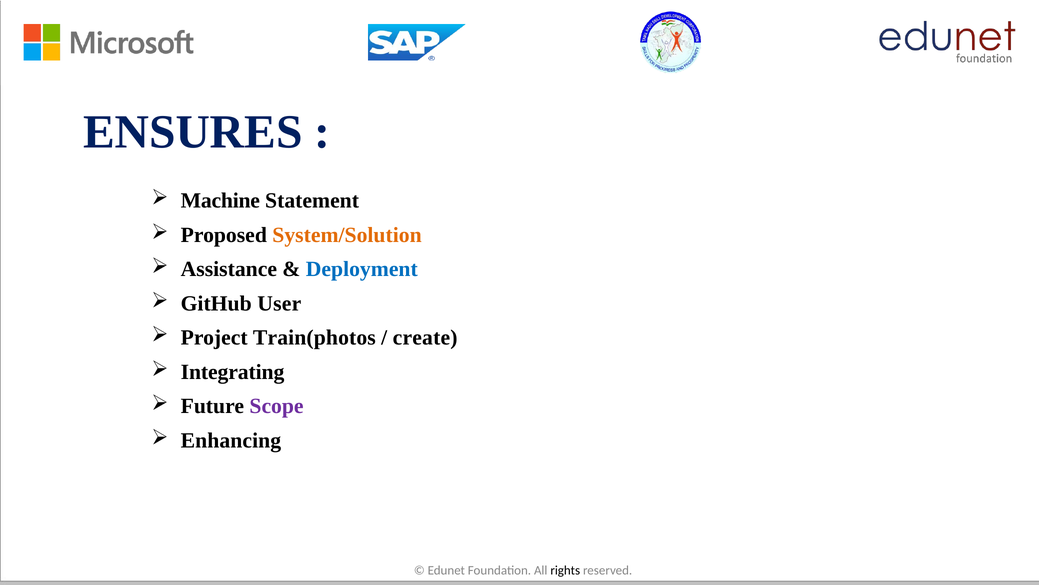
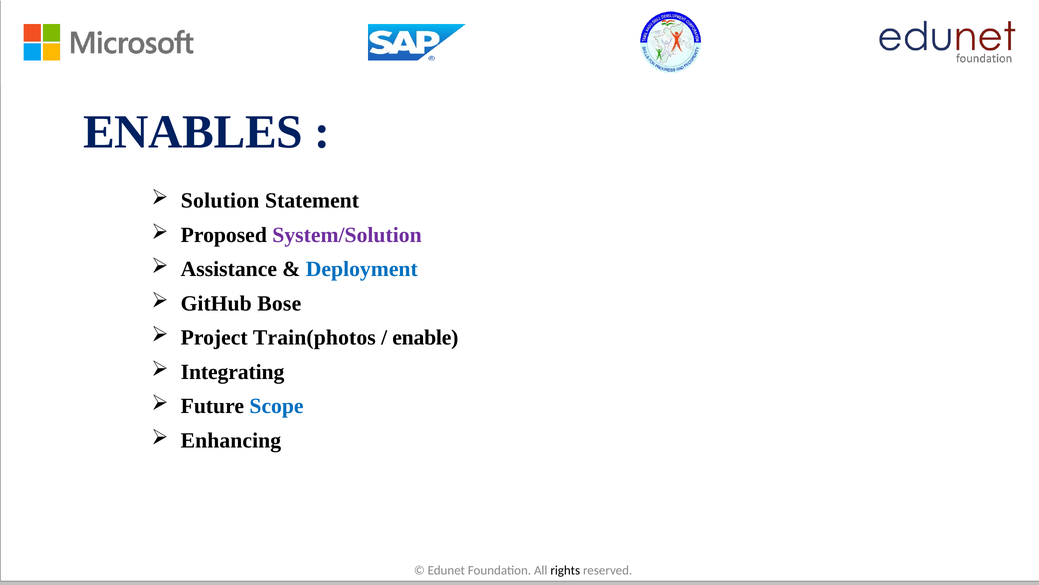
ENSURES: ENSURES -> ENABLES (193, 132)
Machine: Machine -> Solution (220, 201)
System/Solution colour: orange -> purple (347, 235)
User: User -> Bose (279, 303)
create: create -> enable (425, 337)
Scope colour: purple -> blue (277, 406)
